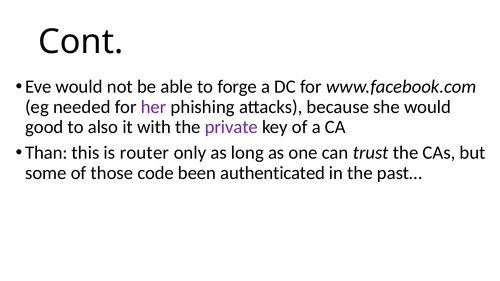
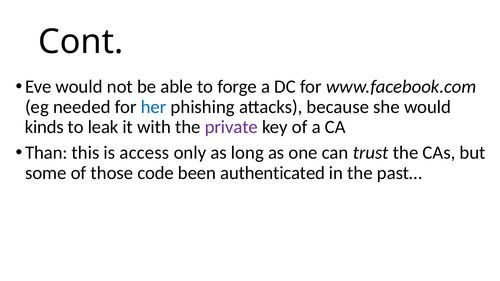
her colour: purple -> blue (154, 107)
good: good -> kinds (44, 127)
also: also -> leak (103, 127)
router: router -> access (144, 153)
